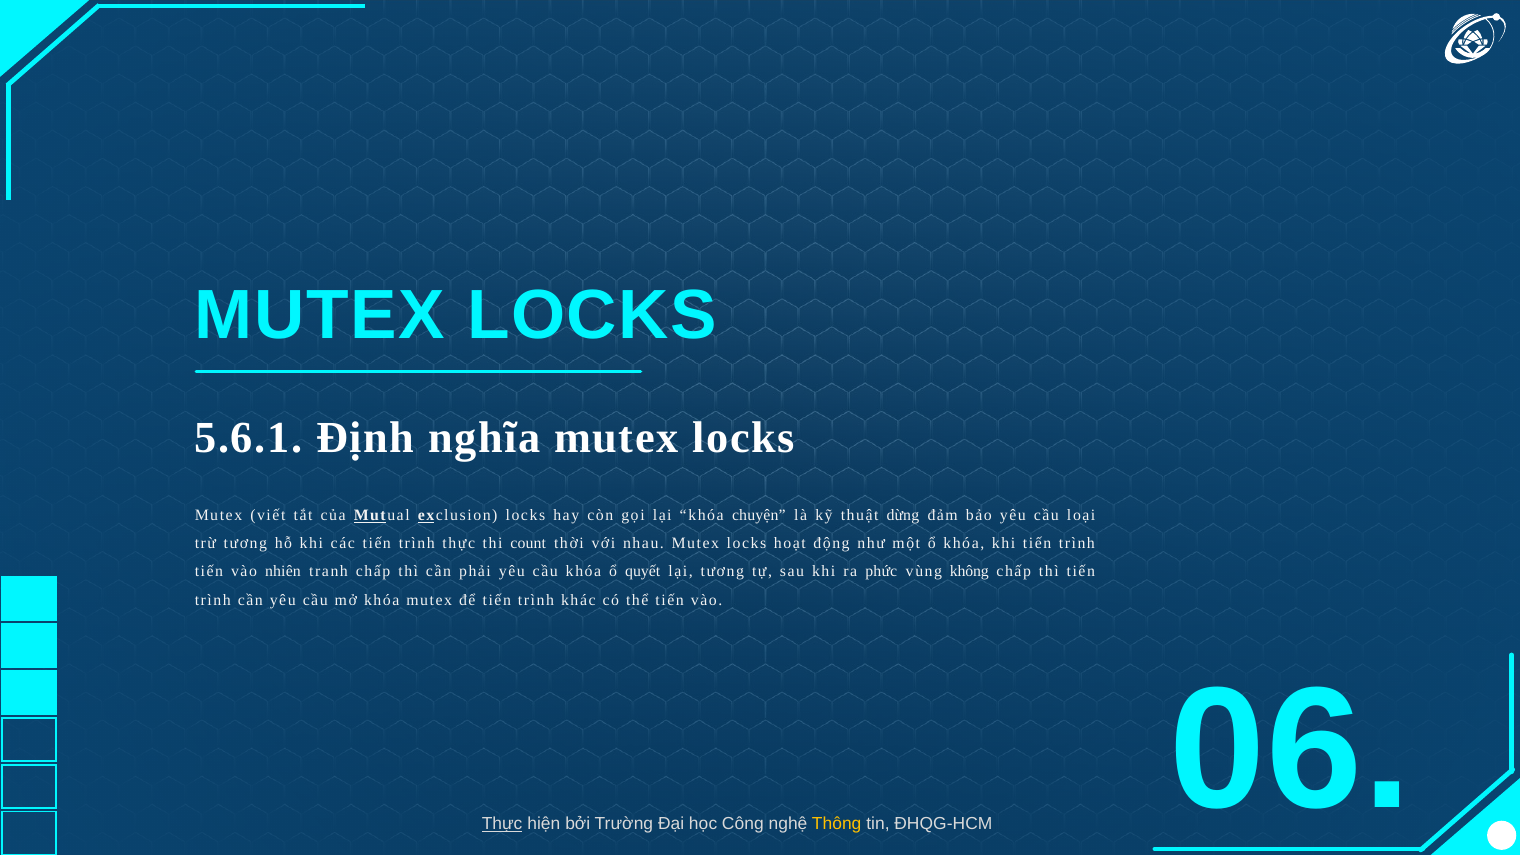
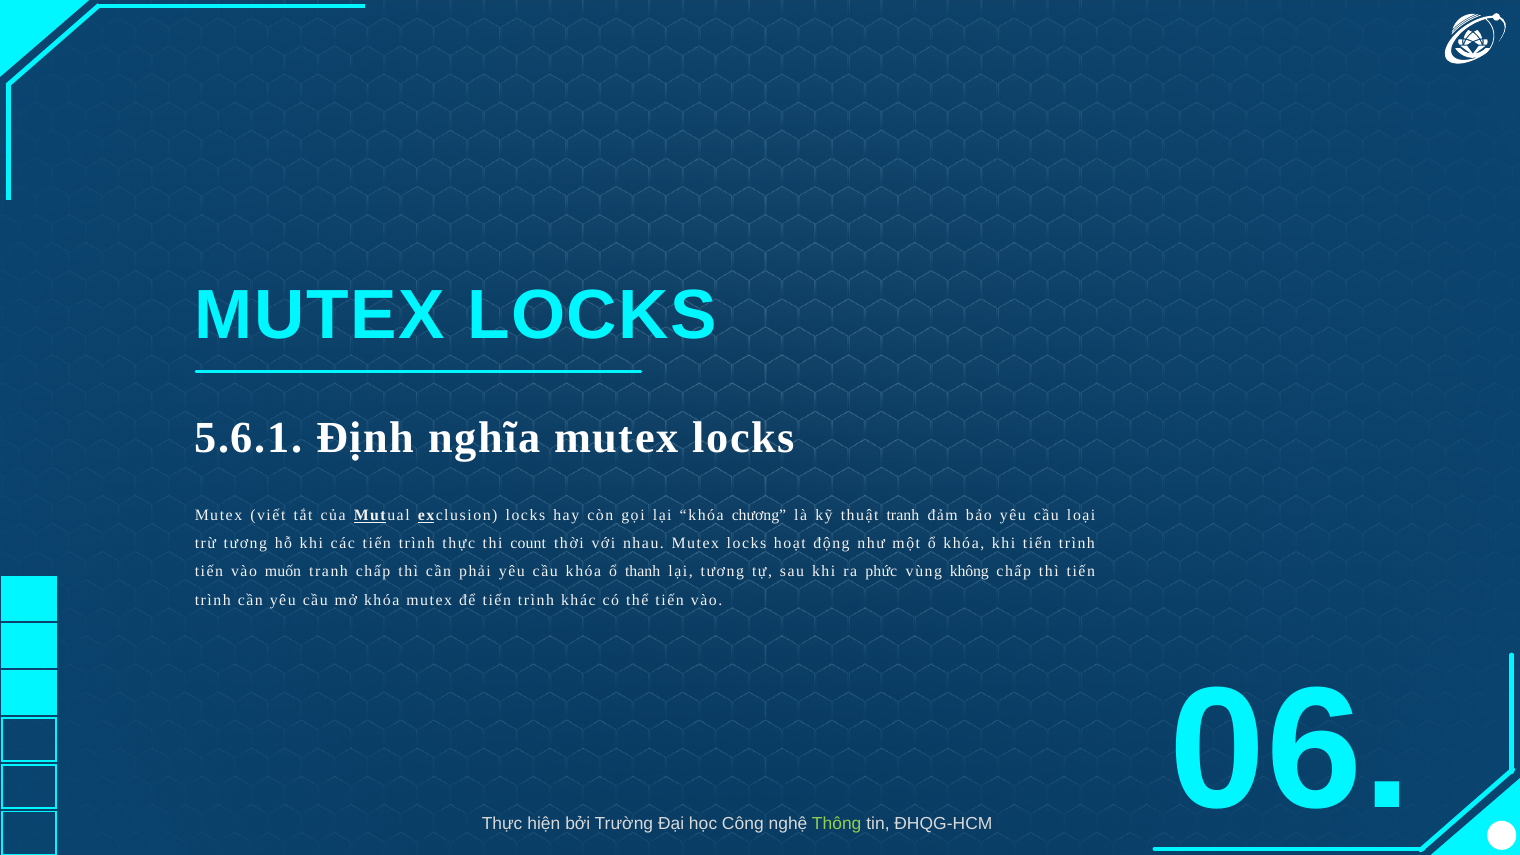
chuyện: chuyện -> chương (759, 515)
thuật dừng: dừng -> tranh (903, 515)
nhiên: nhiên -> muốn (283, 571)
quyết: quyết -> thanh (643, 571)
Thực underline: present -> none (502, 824)
Thông colour: yellow -> light green (837, 824)
